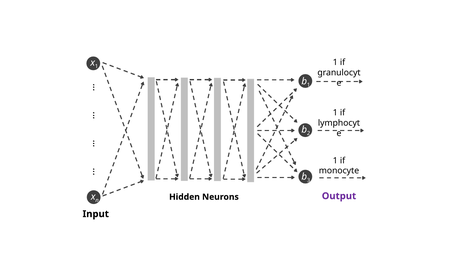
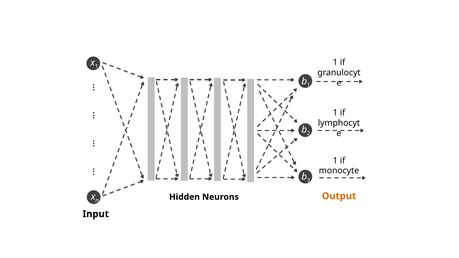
Output colour: purple -> orange (339, 196)
